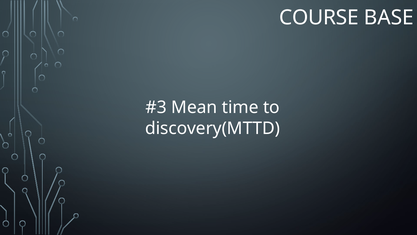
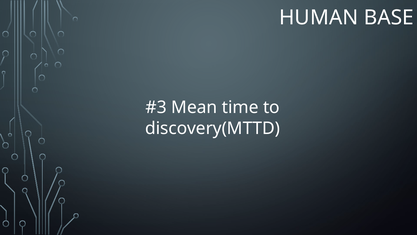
COURSE: COURSE -> HUMAN (319, 17)
